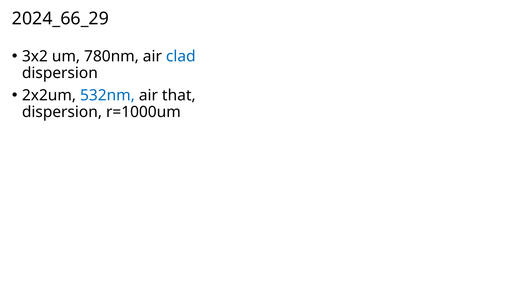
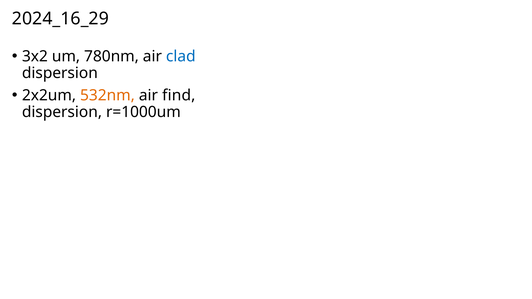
2024_66_29: 2024_66_29 -> 2024_16_29 (60, 19)
532nm colour: blue -> orange (107, 96)
that: that -> find (179, 96)
